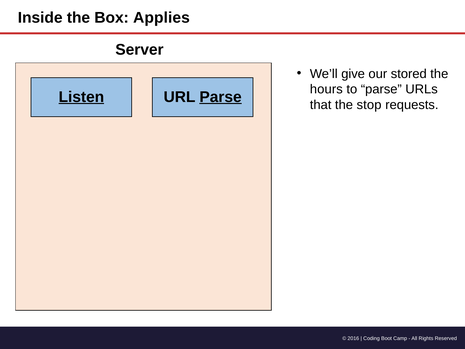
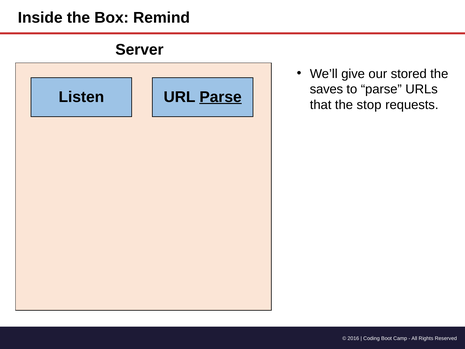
Applies: Applies -> Remind (162, 18)
hours: hours -> saves (326, 89)
Listen underline: present -> none (81, 97)
